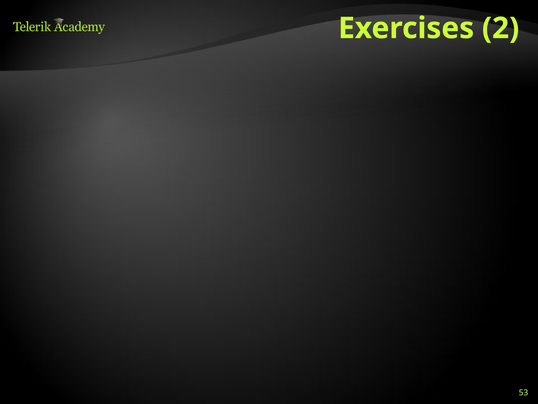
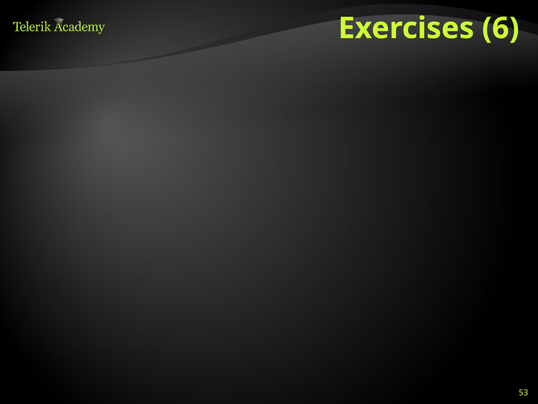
2: 2 -> 6 (501, 28)
